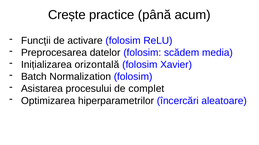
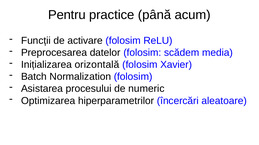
Crește: Crește -> Pentru (67, 15)
complet: complet -> numeric (146, 89)
